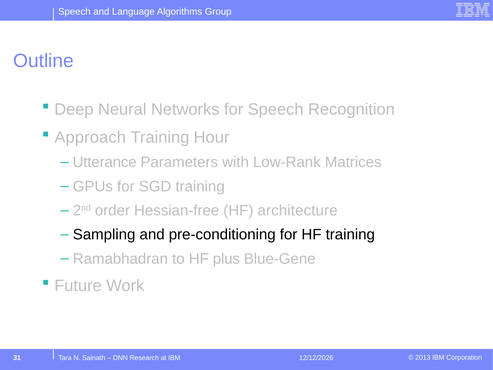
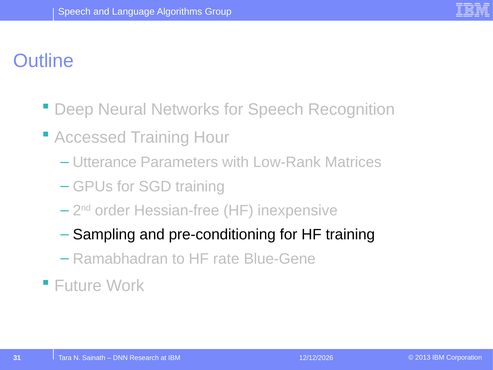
Approach: Approach -> Accessed (90, 137)
architecture: architecture -> inexpensive (298, 210)
plus: plus -> rate (226, 259)
